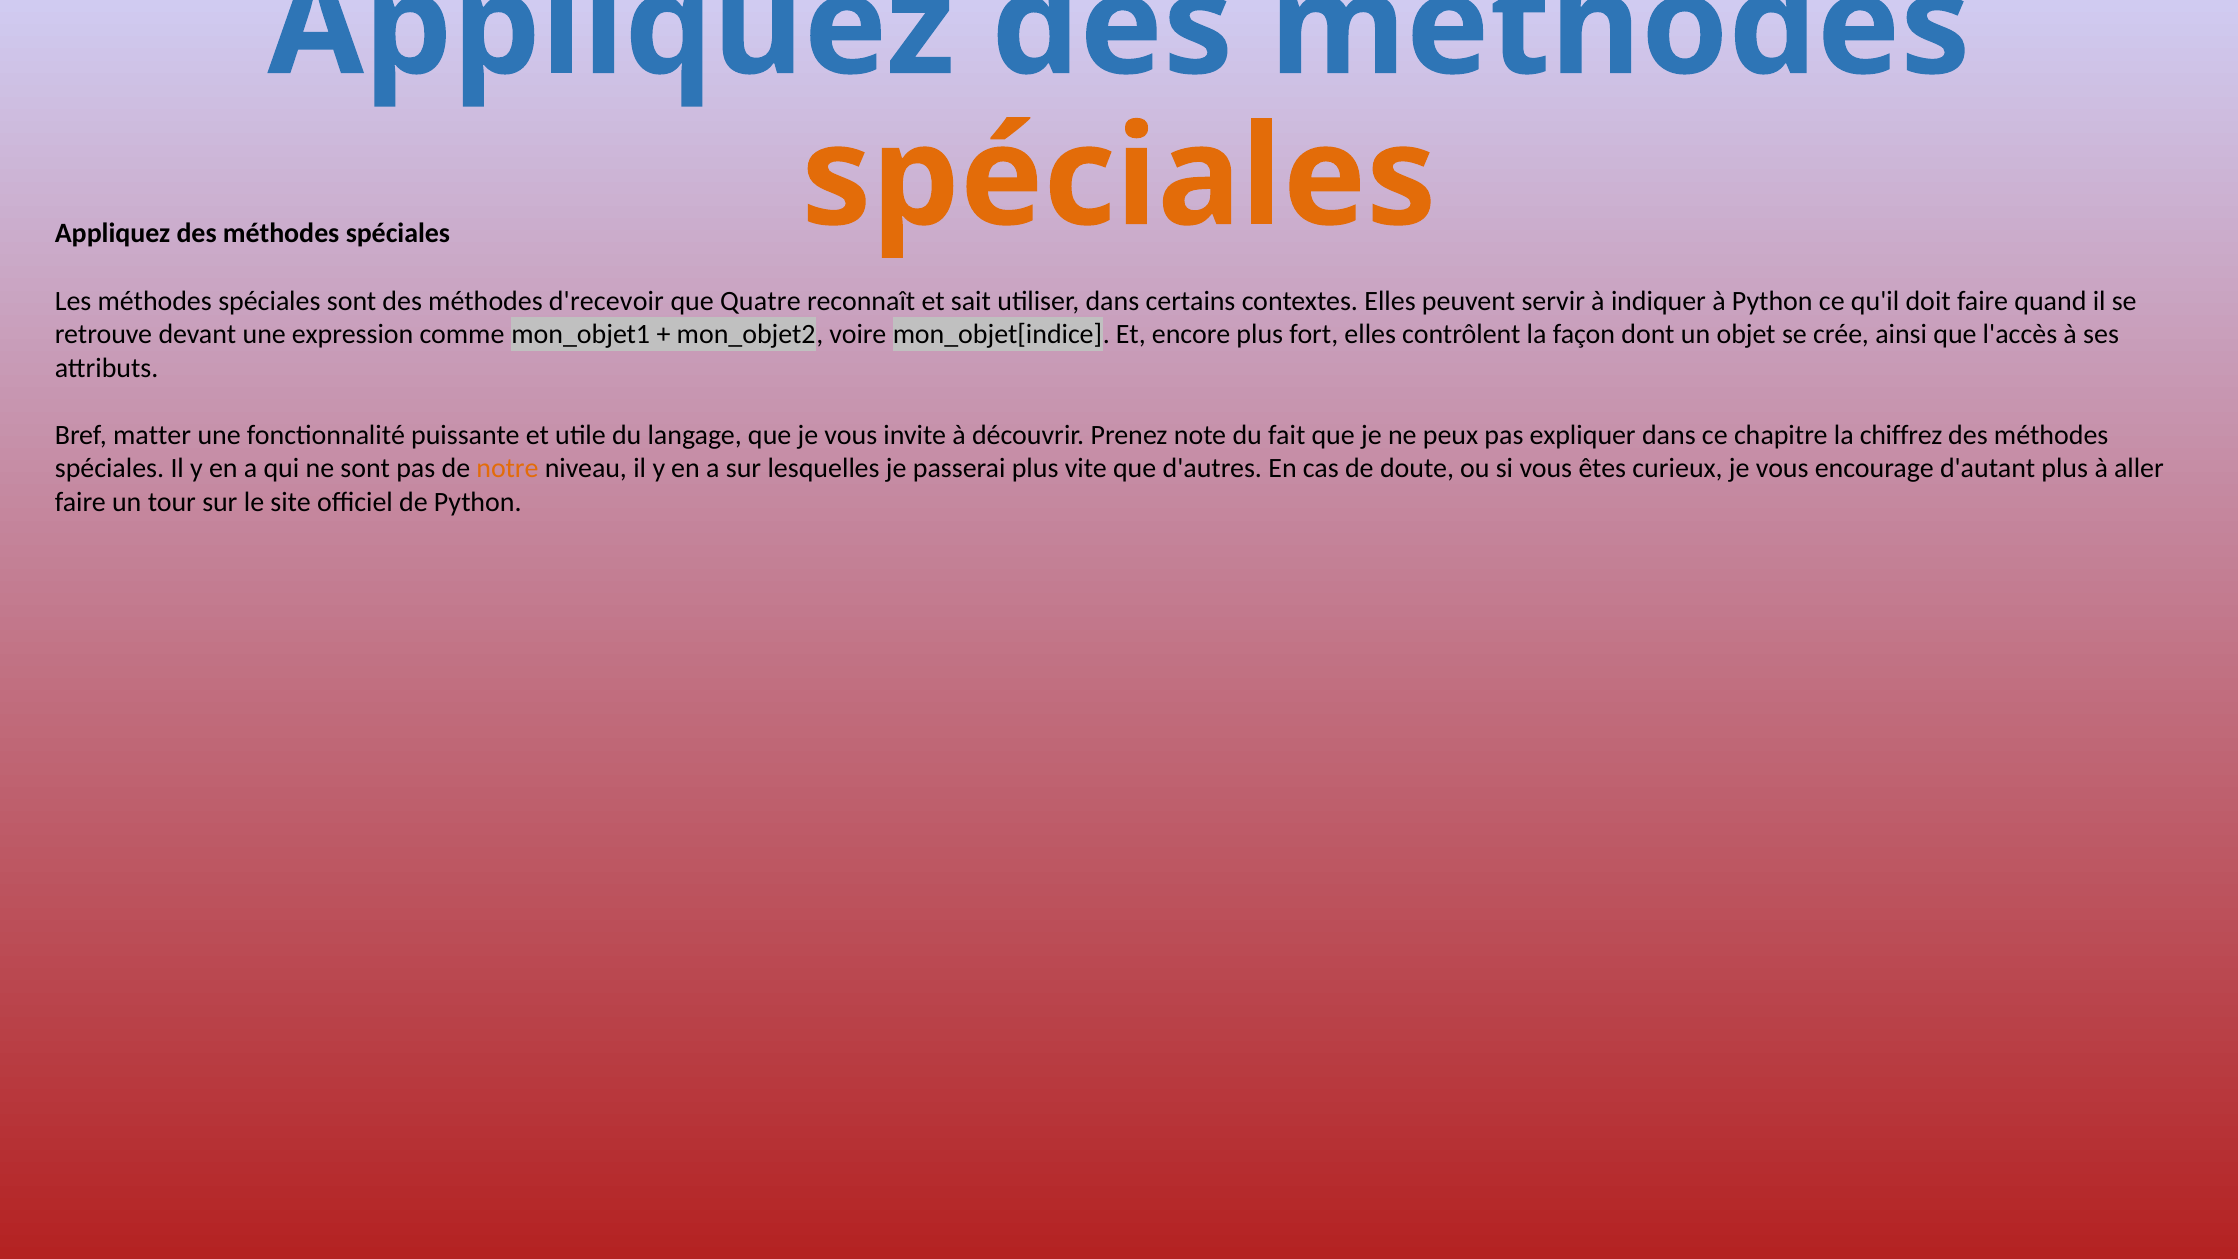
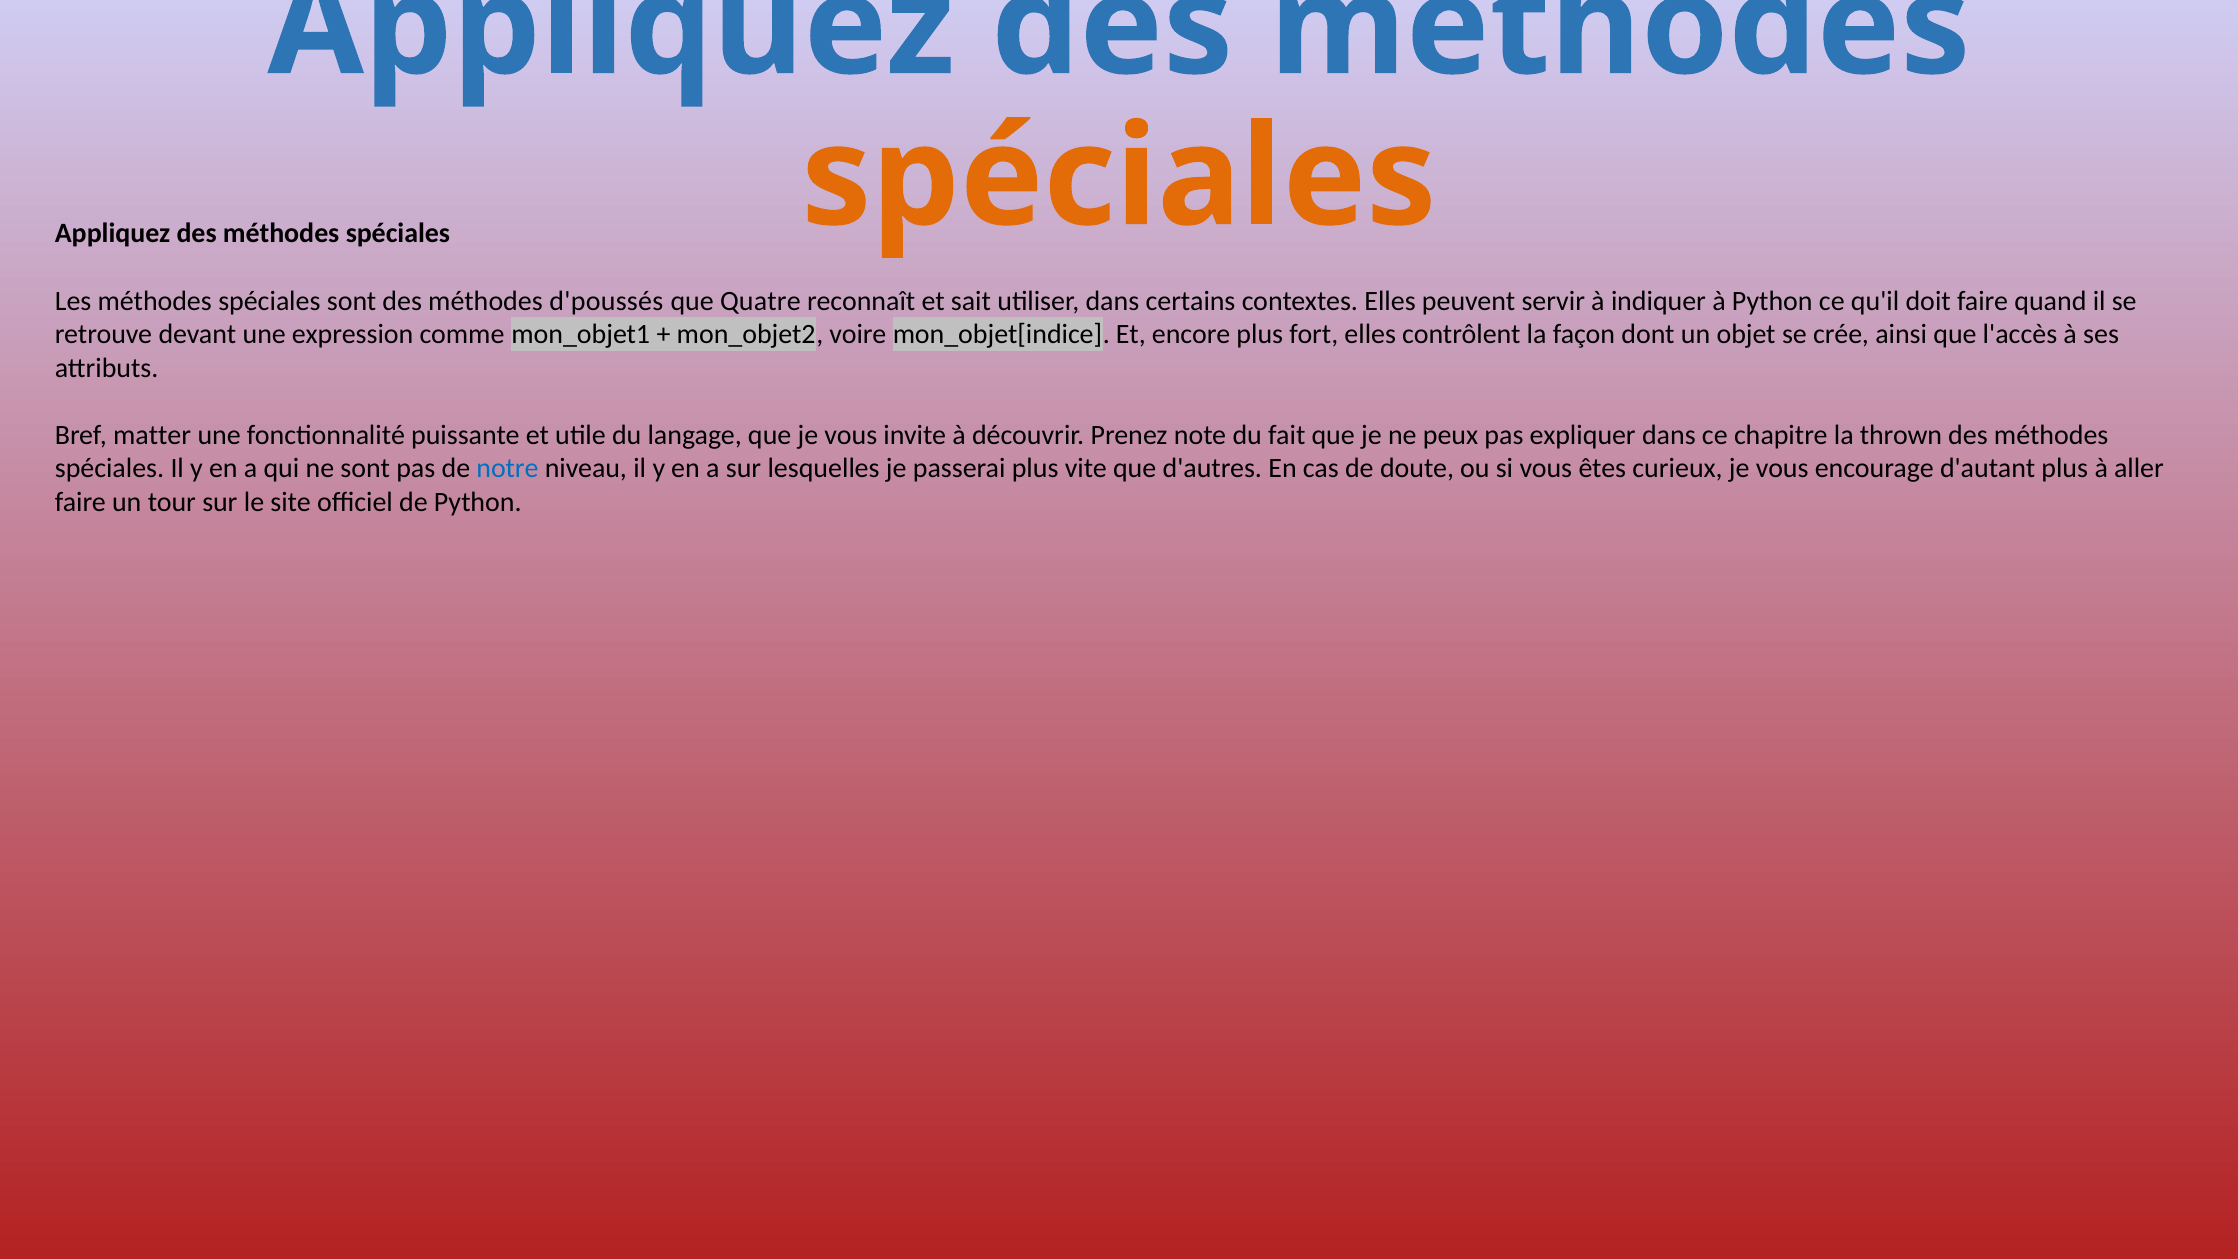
d'recevoir: d'recevoir -> d'poussés (606, 301)
chiffrez: chiffrez -> thrown (1901, 435)
notre colour: orange -> blue (507, 469)
